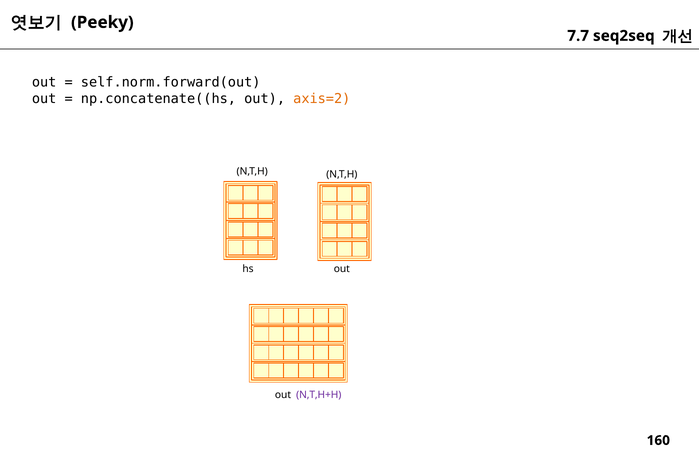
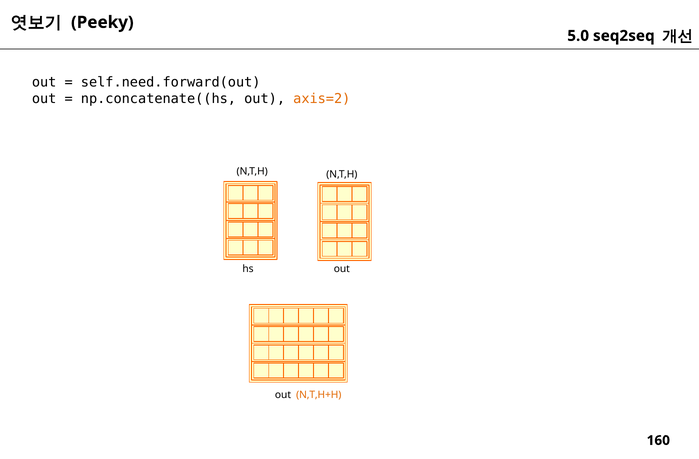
7.7: 7.7 -> 5.0 (578, 36)
self.norm.forward(out: self.norm.forward(out -> self.need.forward(out (171, 82)
N,T,H+H colour: purple -> orange (319, 395)
